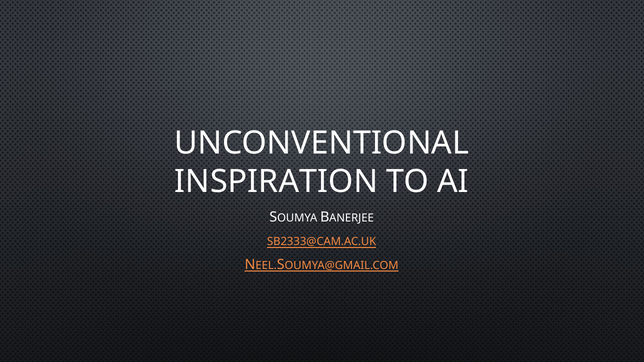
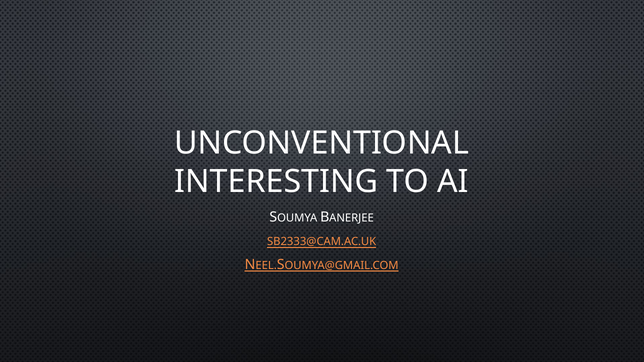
INSPIRATION: INSPIRATION -> INTERESTING (276, 182)
